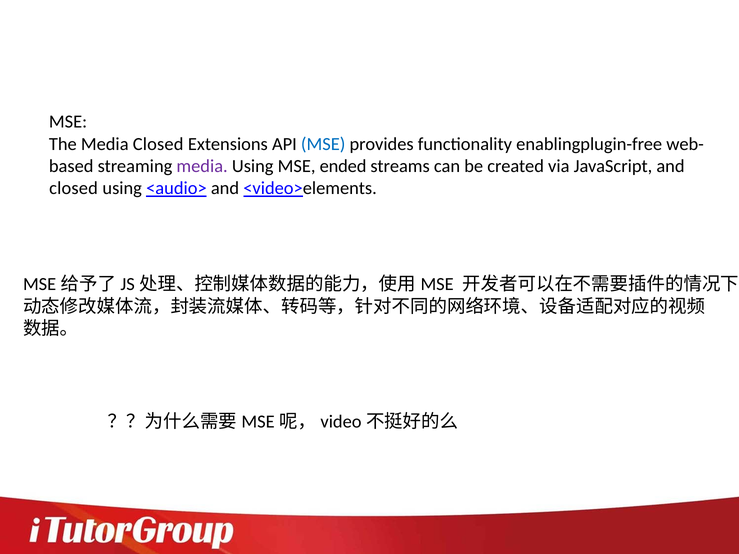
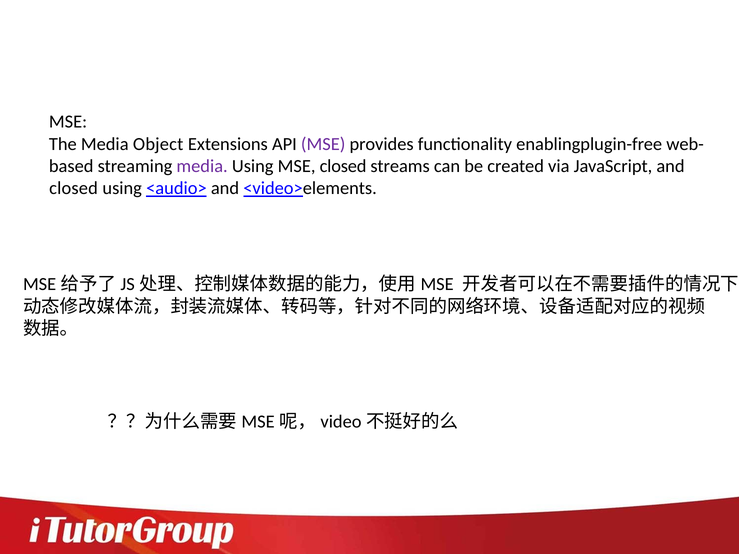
Media Closed: Closed -> Object (158, 144)
MSE colour: blue -> purple (323, 144)
MSE ended: ended -> closed (343, 166)
